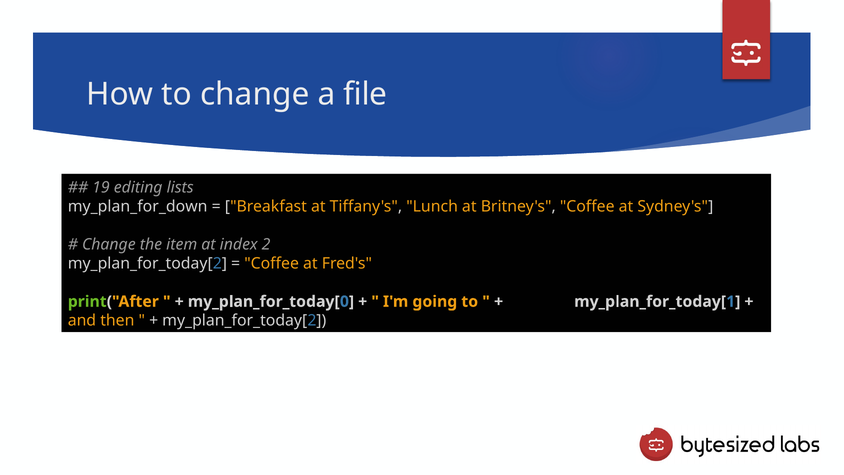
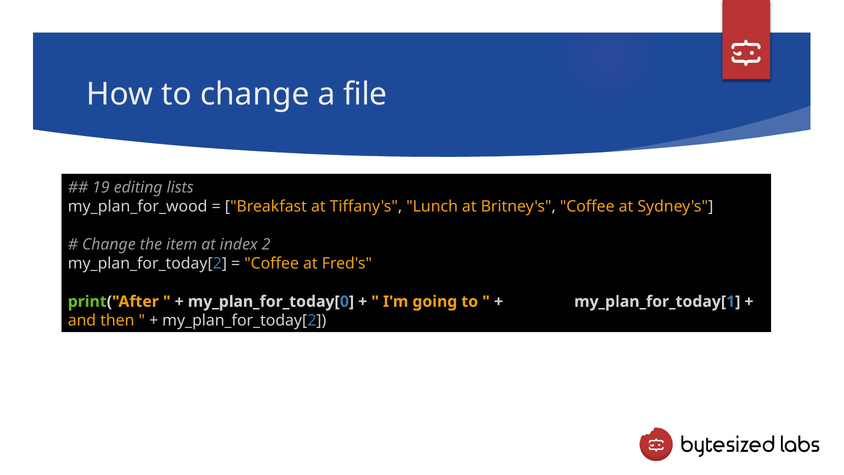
my_plan_for_down: my_plan_for_down -> my_plan_for_wood (138, 206)
